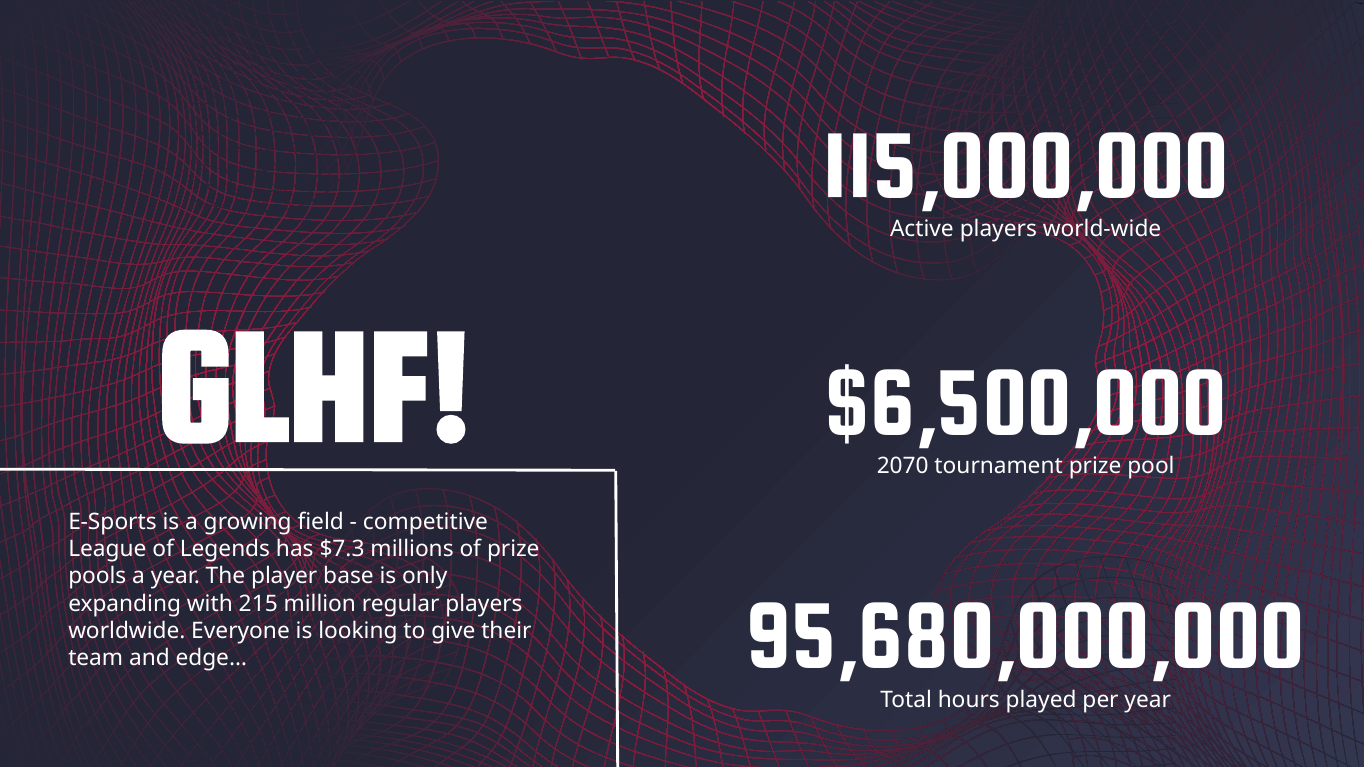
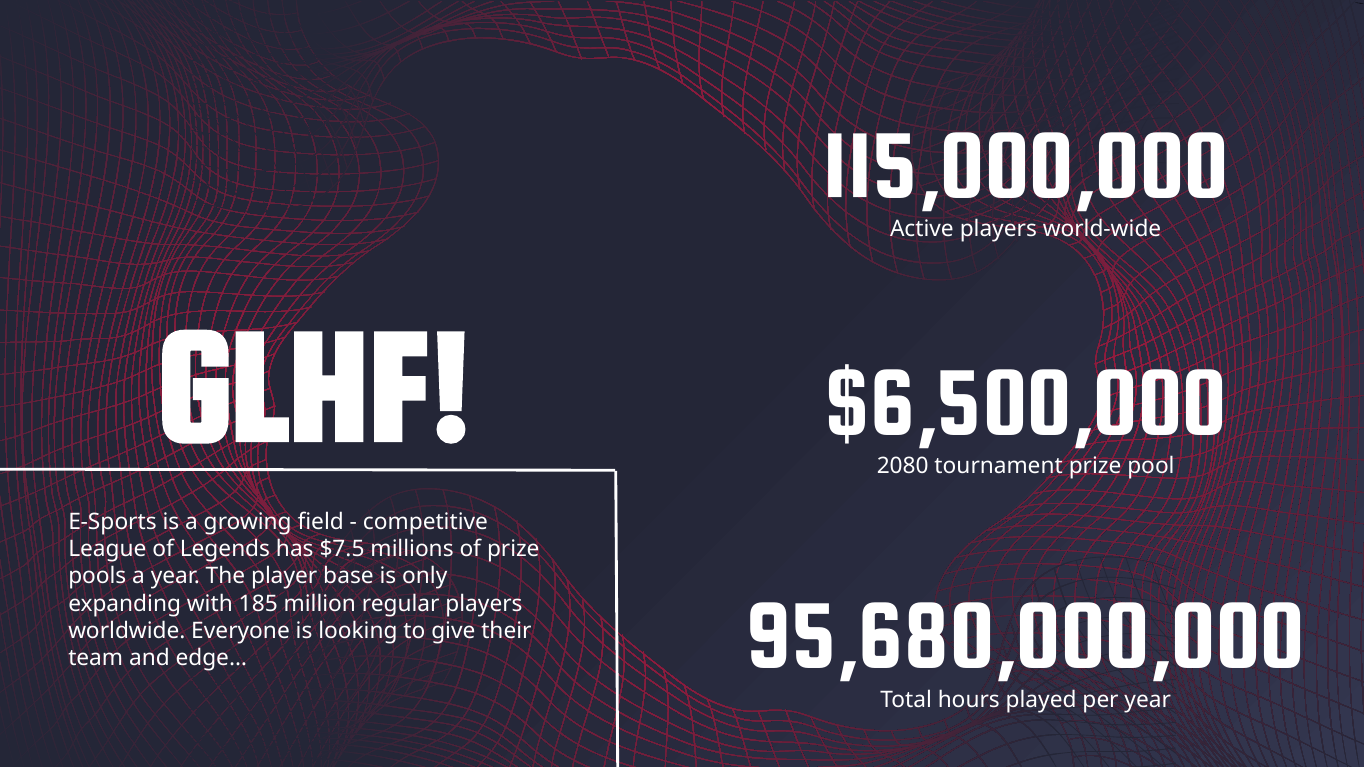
2070: 2070 -> 2080 (903, 466)
$7.3: $7.3 -> $7.5 (342, 549)
215: 215 -> 185 (258, 604)
